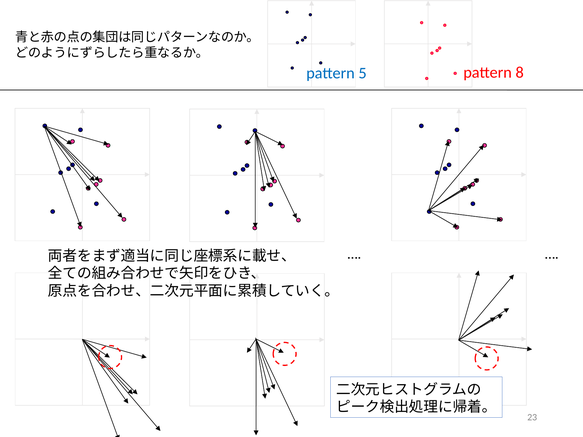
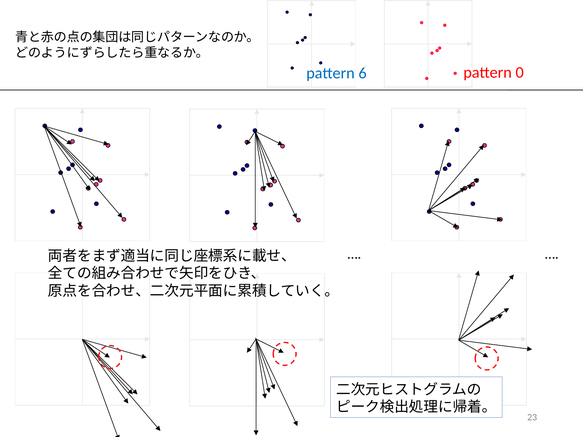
5: 5 -> 6 (363, 73)
8: 8 -> 0 (520, 72)
